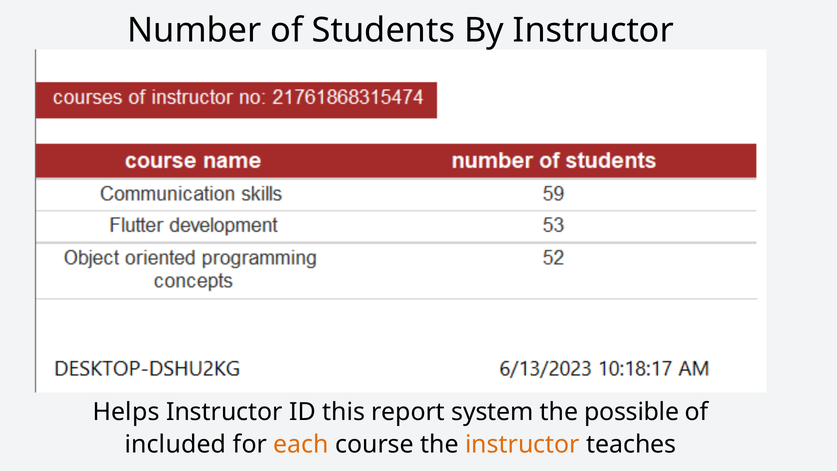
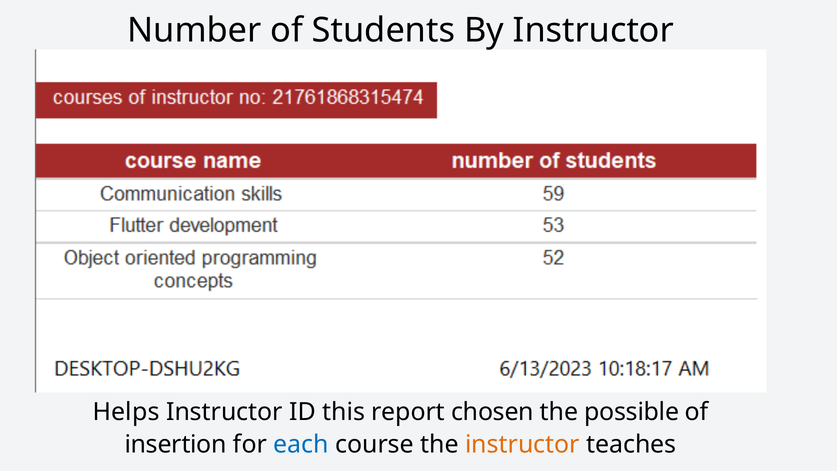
system: system -> chosen (492, 412)
included: included -> insertion (176, 444)
each colour: orange -> blue (301, 444)
